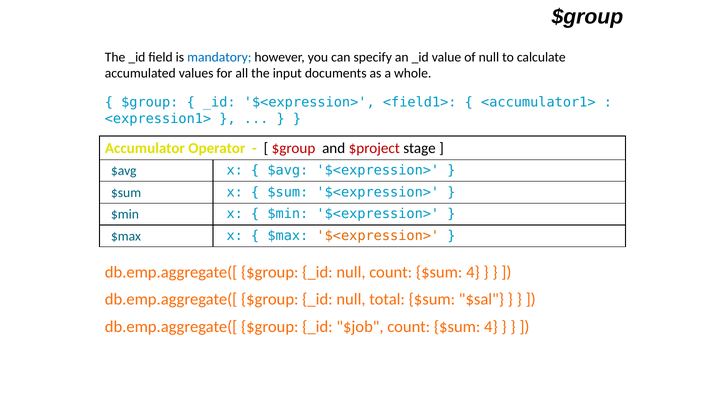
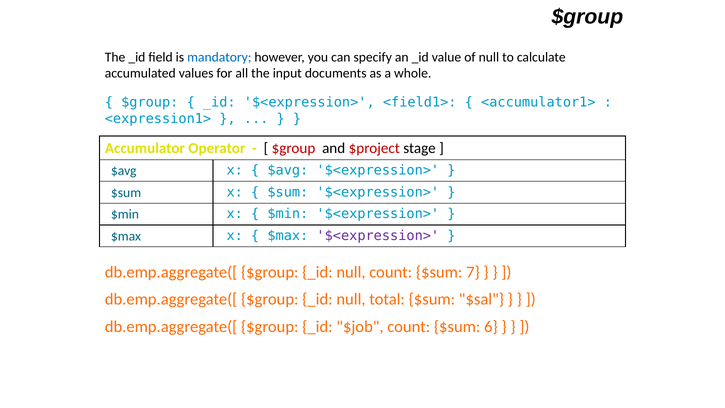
$<expression> colour: orange -> purple (378, 236)
null count $sum 4: 4 -> 7 (473, 272)
$job count $sum 4: 4 -> 6 (491, 326)
